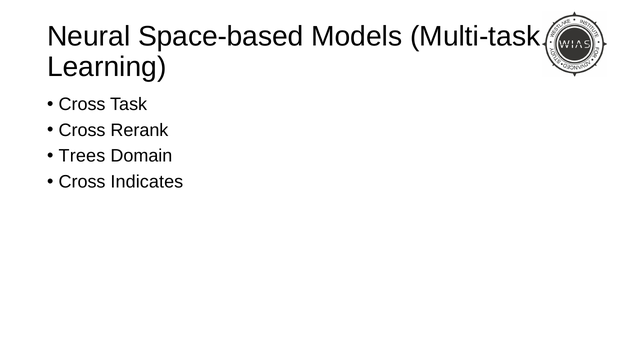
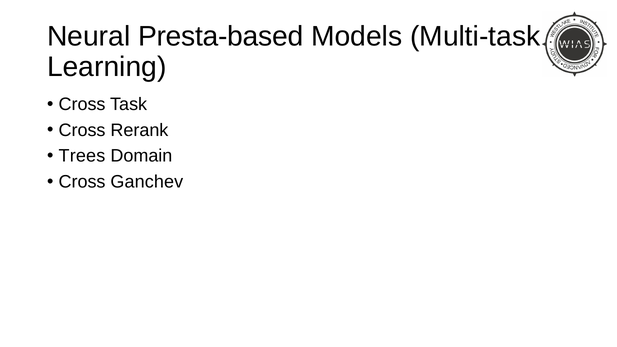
Space-based: Space-based -> Presta-based (221, 37)
Indicates: Indicates -> Ganchev (147, 182)
